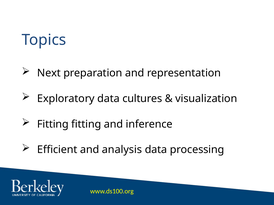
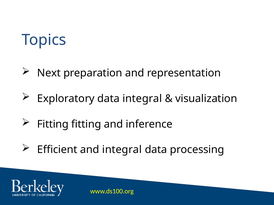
data cultures: cultures -> integral (142, 99)
and analysis: analysis -> integral (122, 150)
